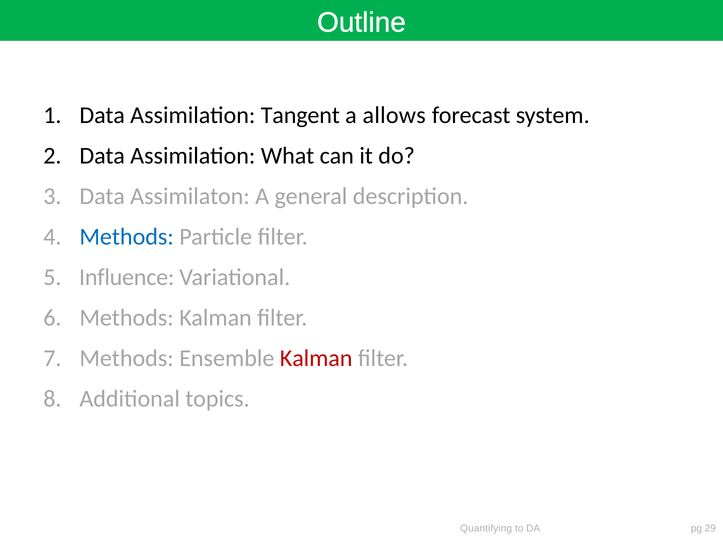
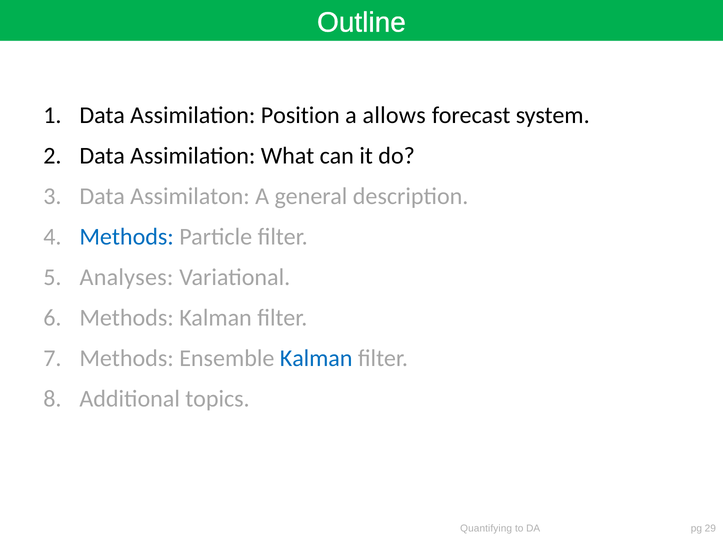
Tangent: Tangent -> Position (300, 116)
Influence: Influence -> Analyses (126, 277)
Kalman colour: red -> blue (316, 358)
